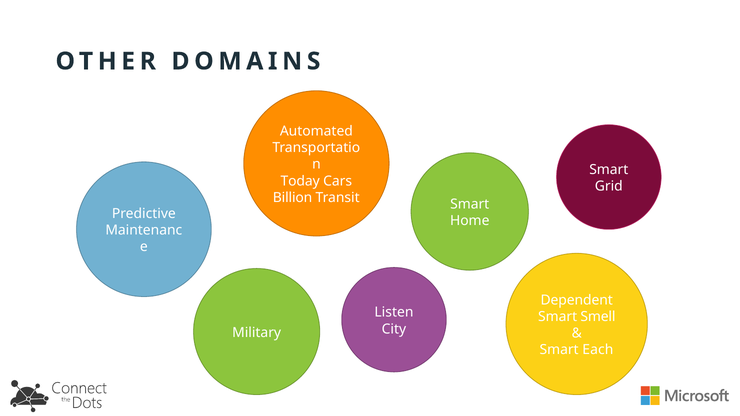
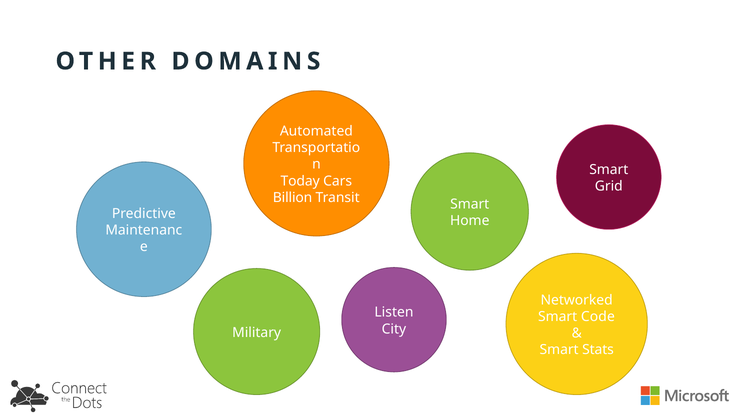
Dependent: Dependent -> Networked (577, 300)
Smell: Smell -> Code (598, 317)
Each: Each -> Stats (598, 350)
